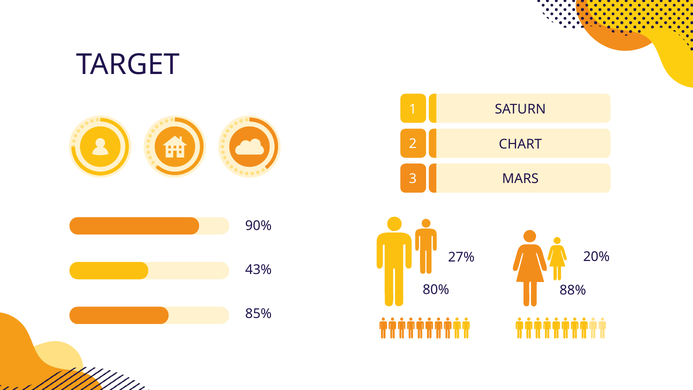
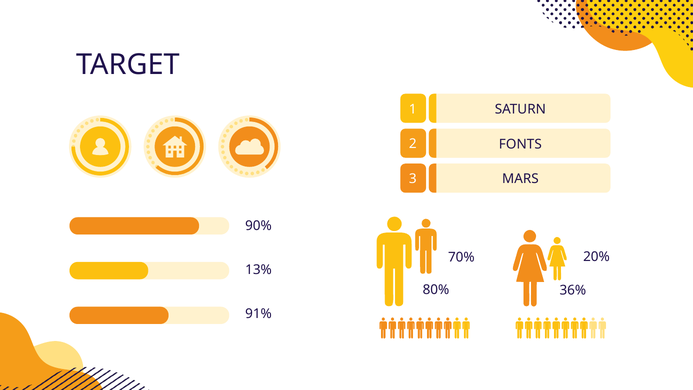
CHART: CHART -> FONTS (520, 144)
27%: 27% -> 70% (461, 257)
43%: 43% -> 13% (258, 270)
88%: 88% -> 36% (573, 290)
85%: 85% -> 91% (258, 314)
